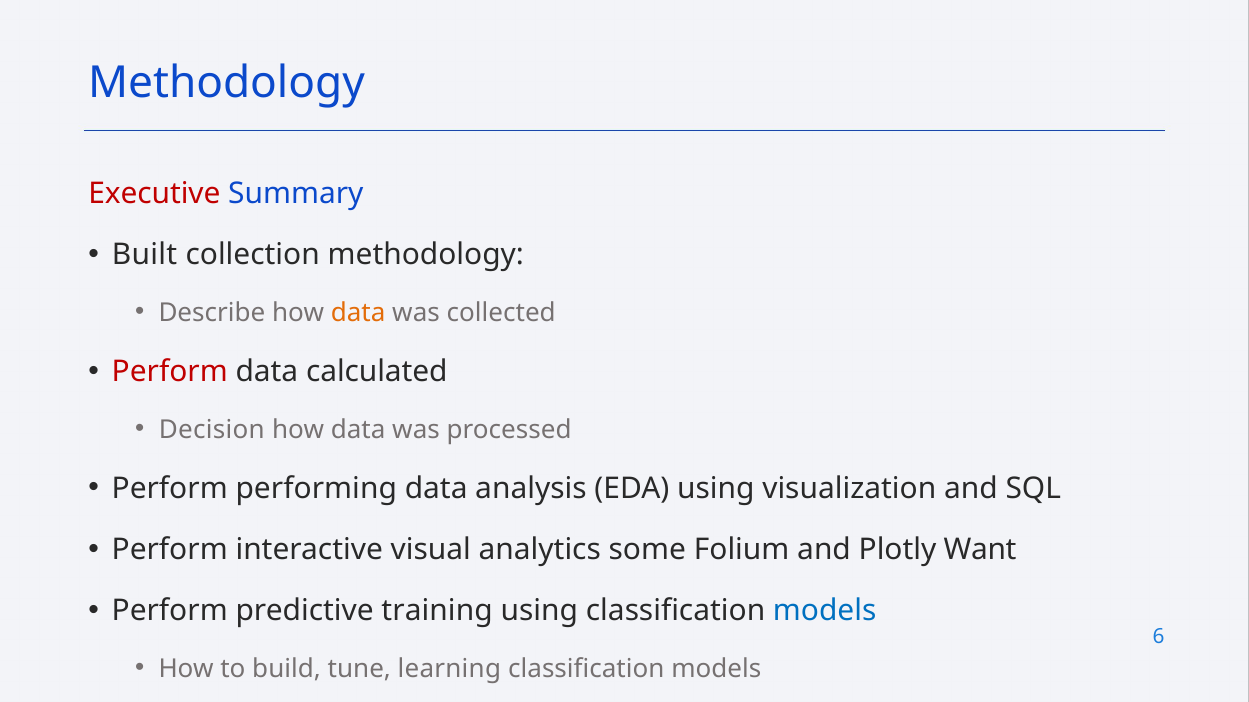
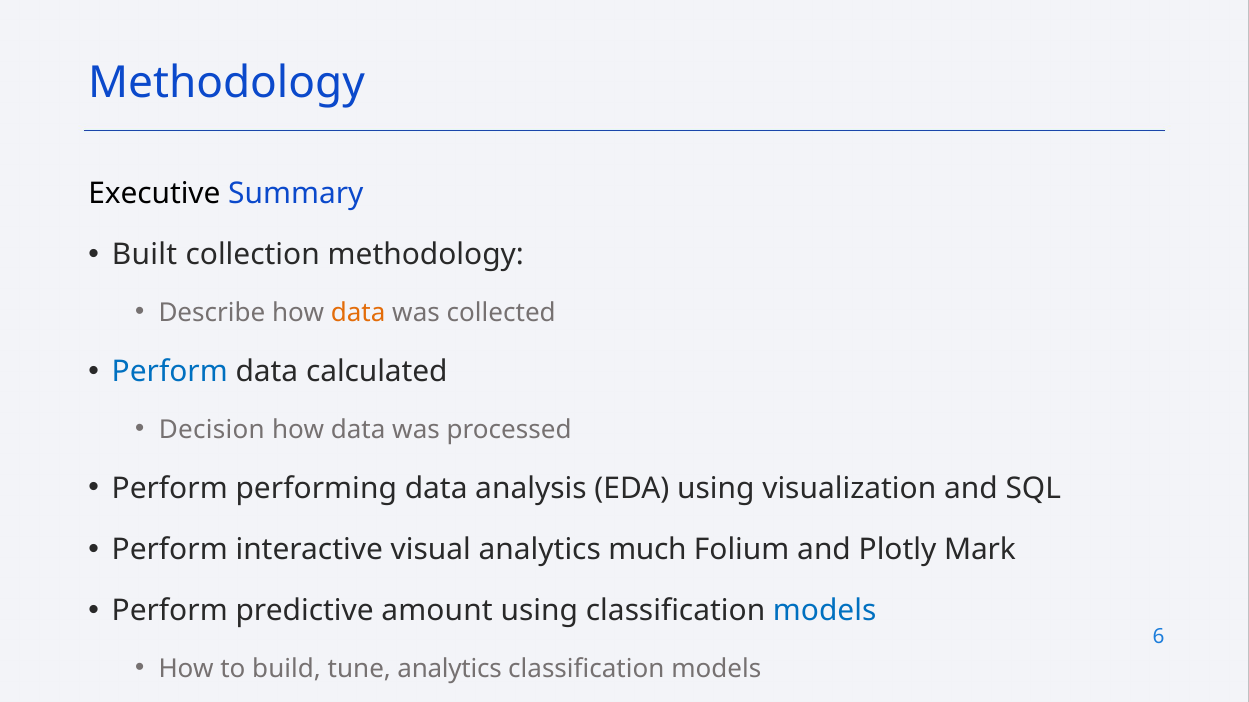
Executive colour: red -> black (154, 194)
Perform colour: red -> blue (170, 372)
some: some -> much (647, 550)
Want: Want -> Mark (980, 550)
training: training -> amount (437, 611)
tune learning: learning -> analytics (450, 669)
